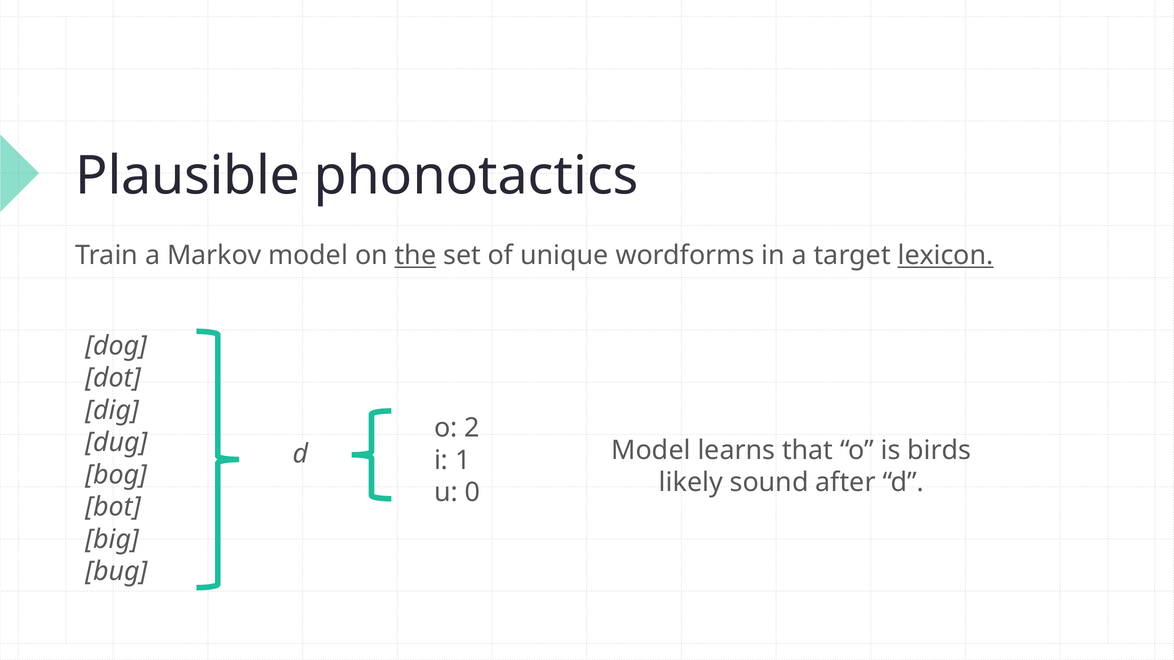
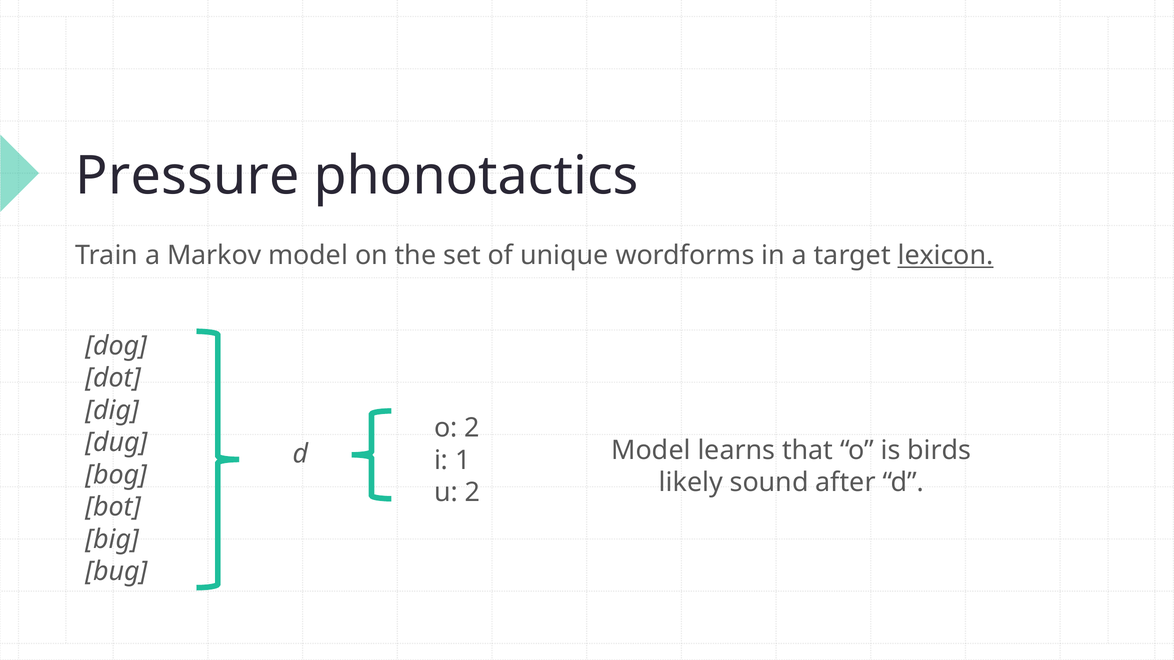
Plausible: Plausible -> Pressure (187, 176)
the underline: present -> none (415, 256)
u 0: 0 -> 2 (472, 493)
